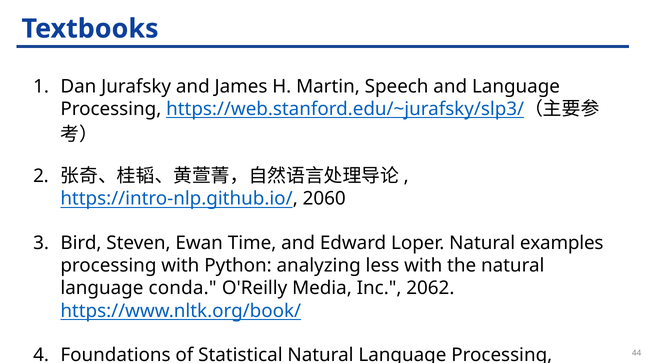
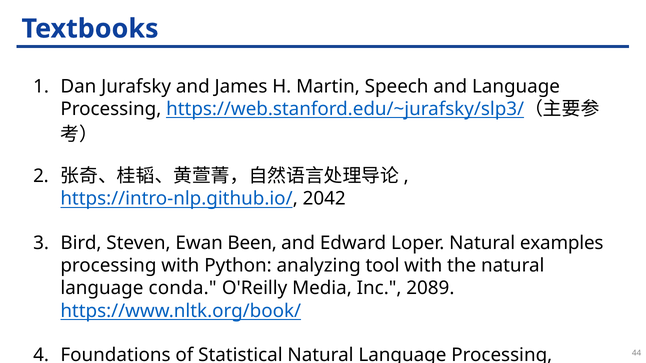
2060: 2060 -> 2042 (324, 199)
Time: Time -> Been (252, 243)
less: less -> tool (383, 266)
2062: 2062 -> 2089 (430, 289)
